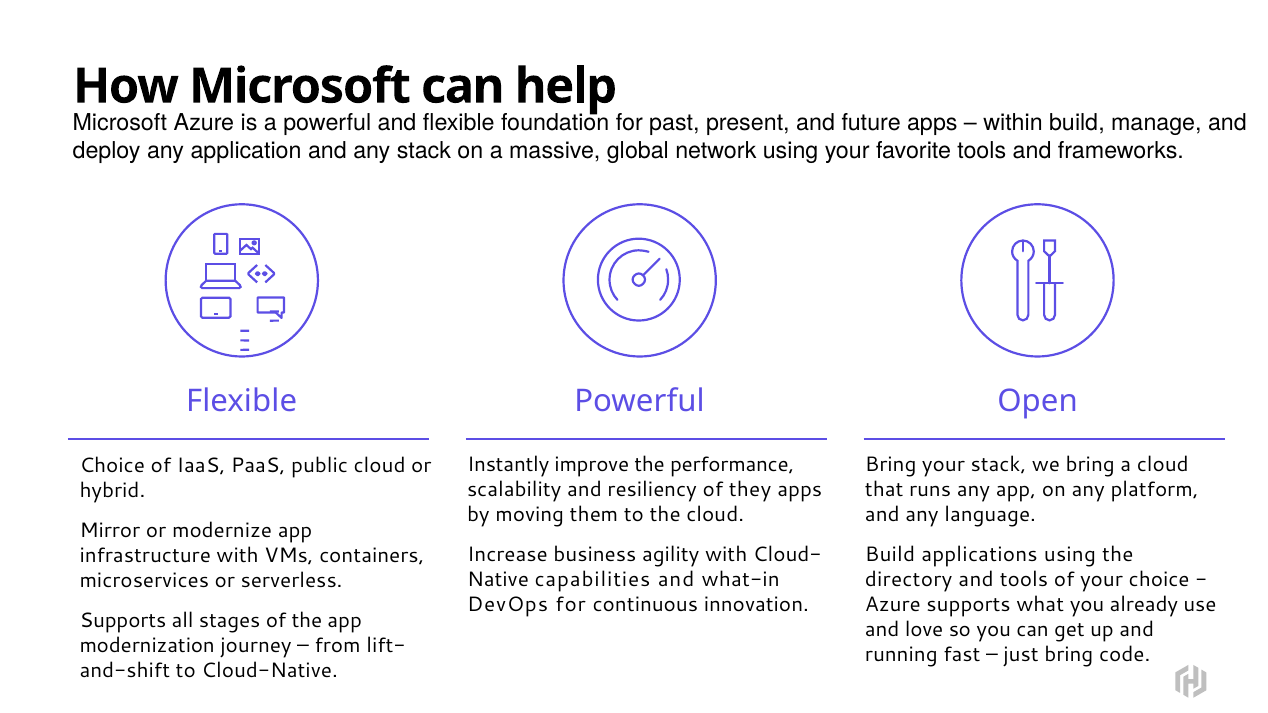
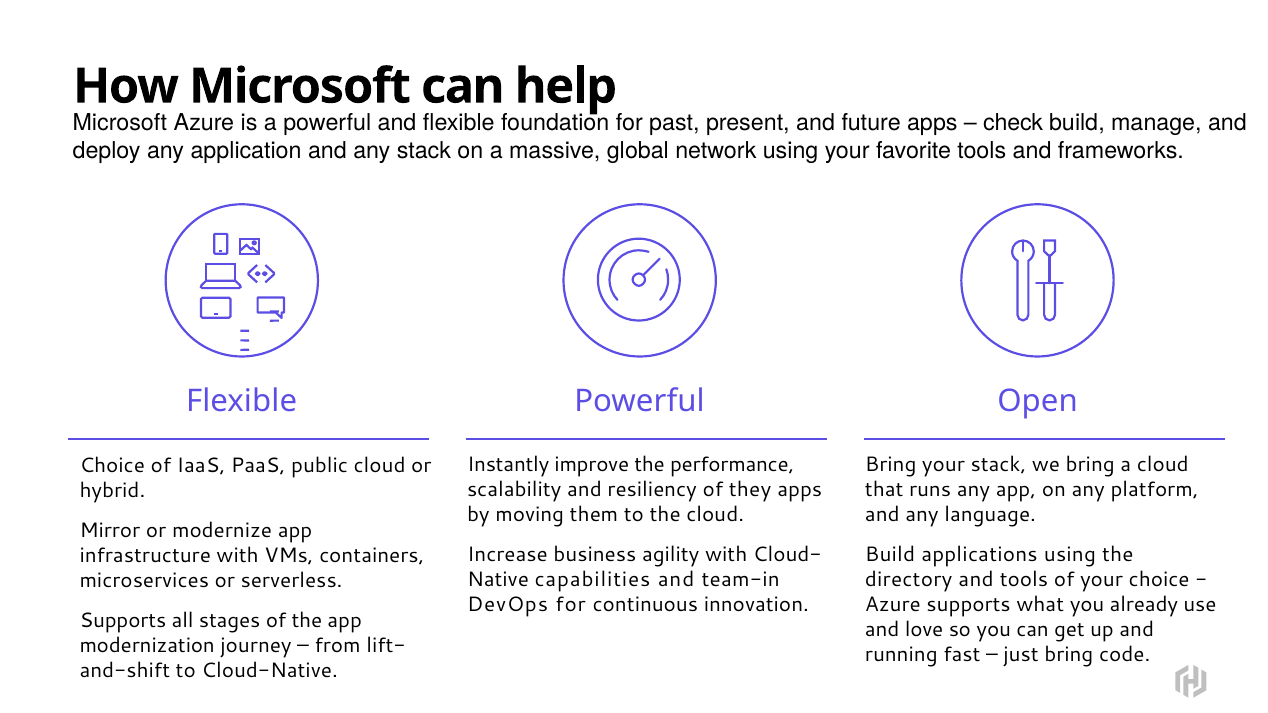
within: within -> check (1013, 123)
what-in: what-in -> team-in (741, 580)
